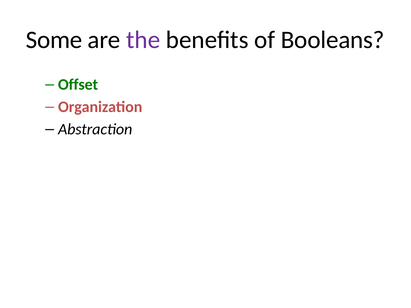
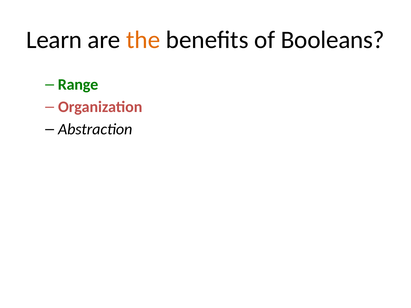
Some: Some -> Learn (54, 40)
the colour: purple -> orange (143, 40)
Offset: Offset -> Range (78, 85)
